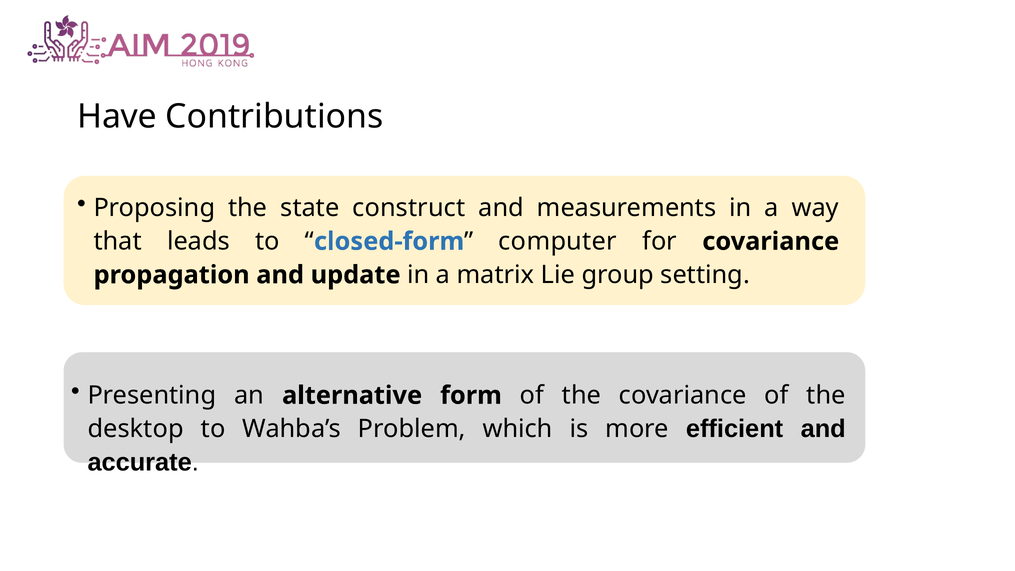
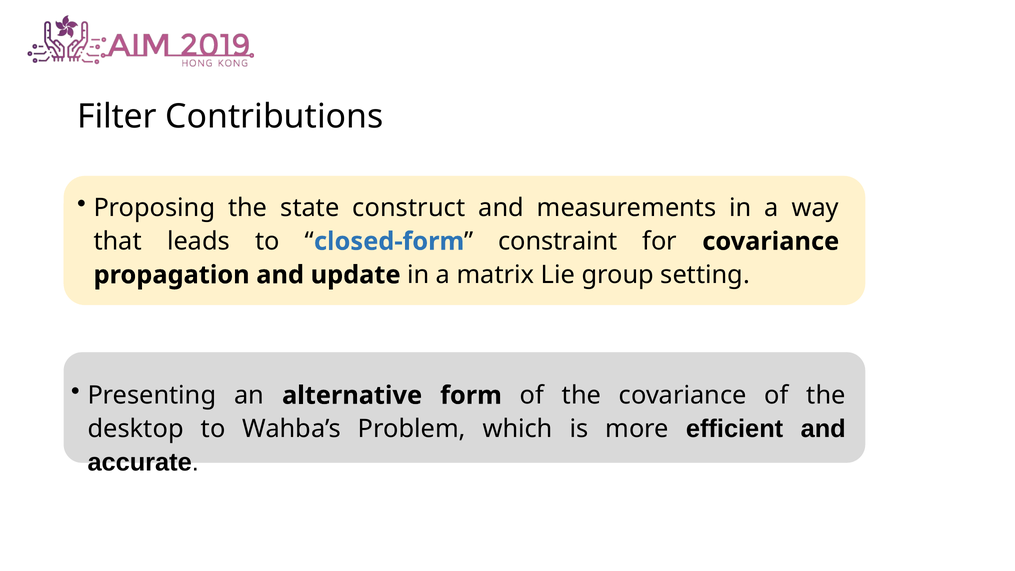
Have: Have -> Filter (117, 117)
computer: computer -> constraint (558, 241)
